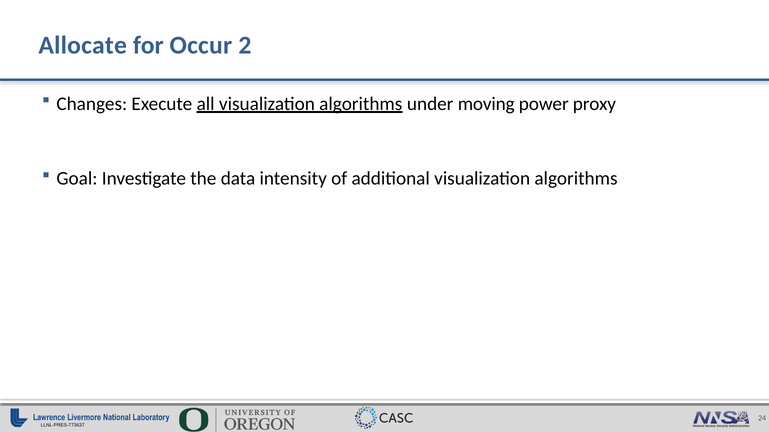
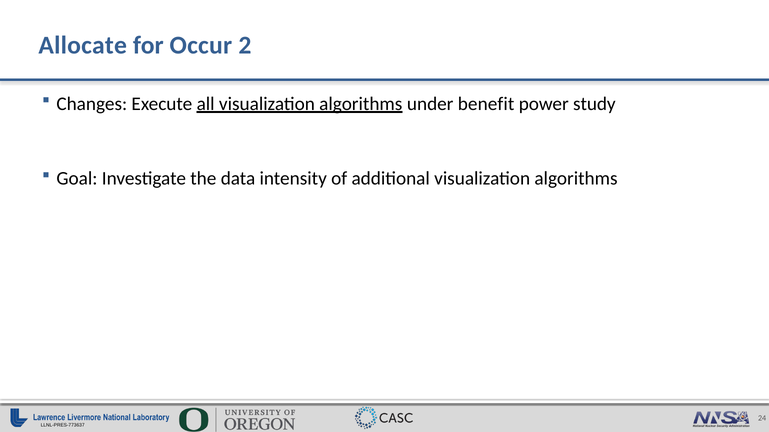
moving: moving -> benefit (486, 104)
proxy: proxy -> study (594, 104)
